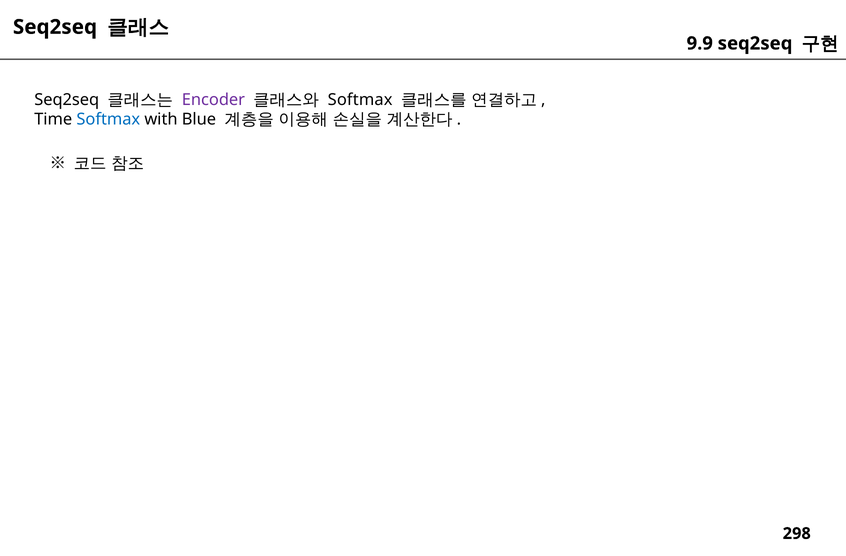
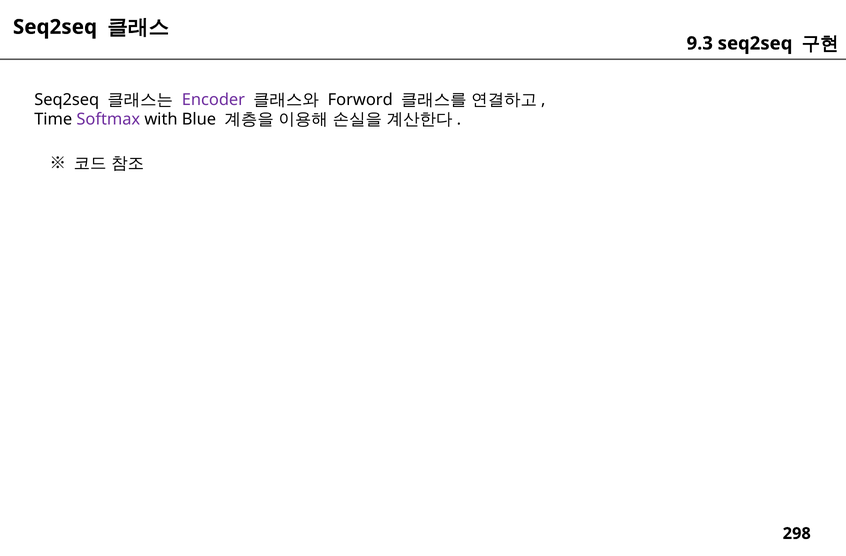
9.9: 9.9 -> 9.3 (700, 43)
Softmax: Softmax -> Forword (360, 100)
Softmax colour: blue -> purple (108, 119)
